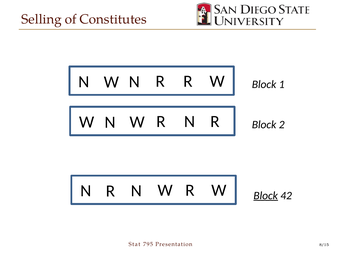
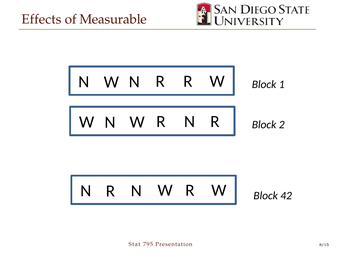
Selling: Selling -> Effects (42, 19)
Constitutes: Constitutes -> Measurable (113, 19)
Block underline: present -> none (266, 195)
